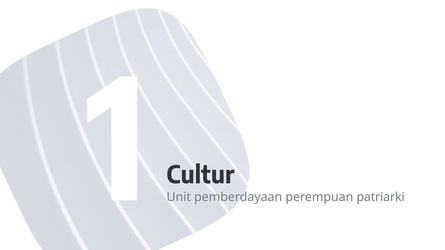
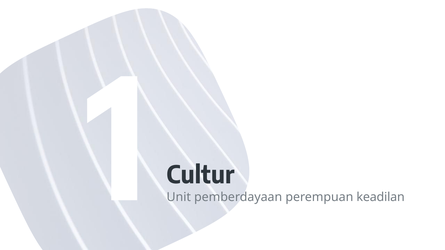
patriarki: patriarki -> keadilan (381, 197)
